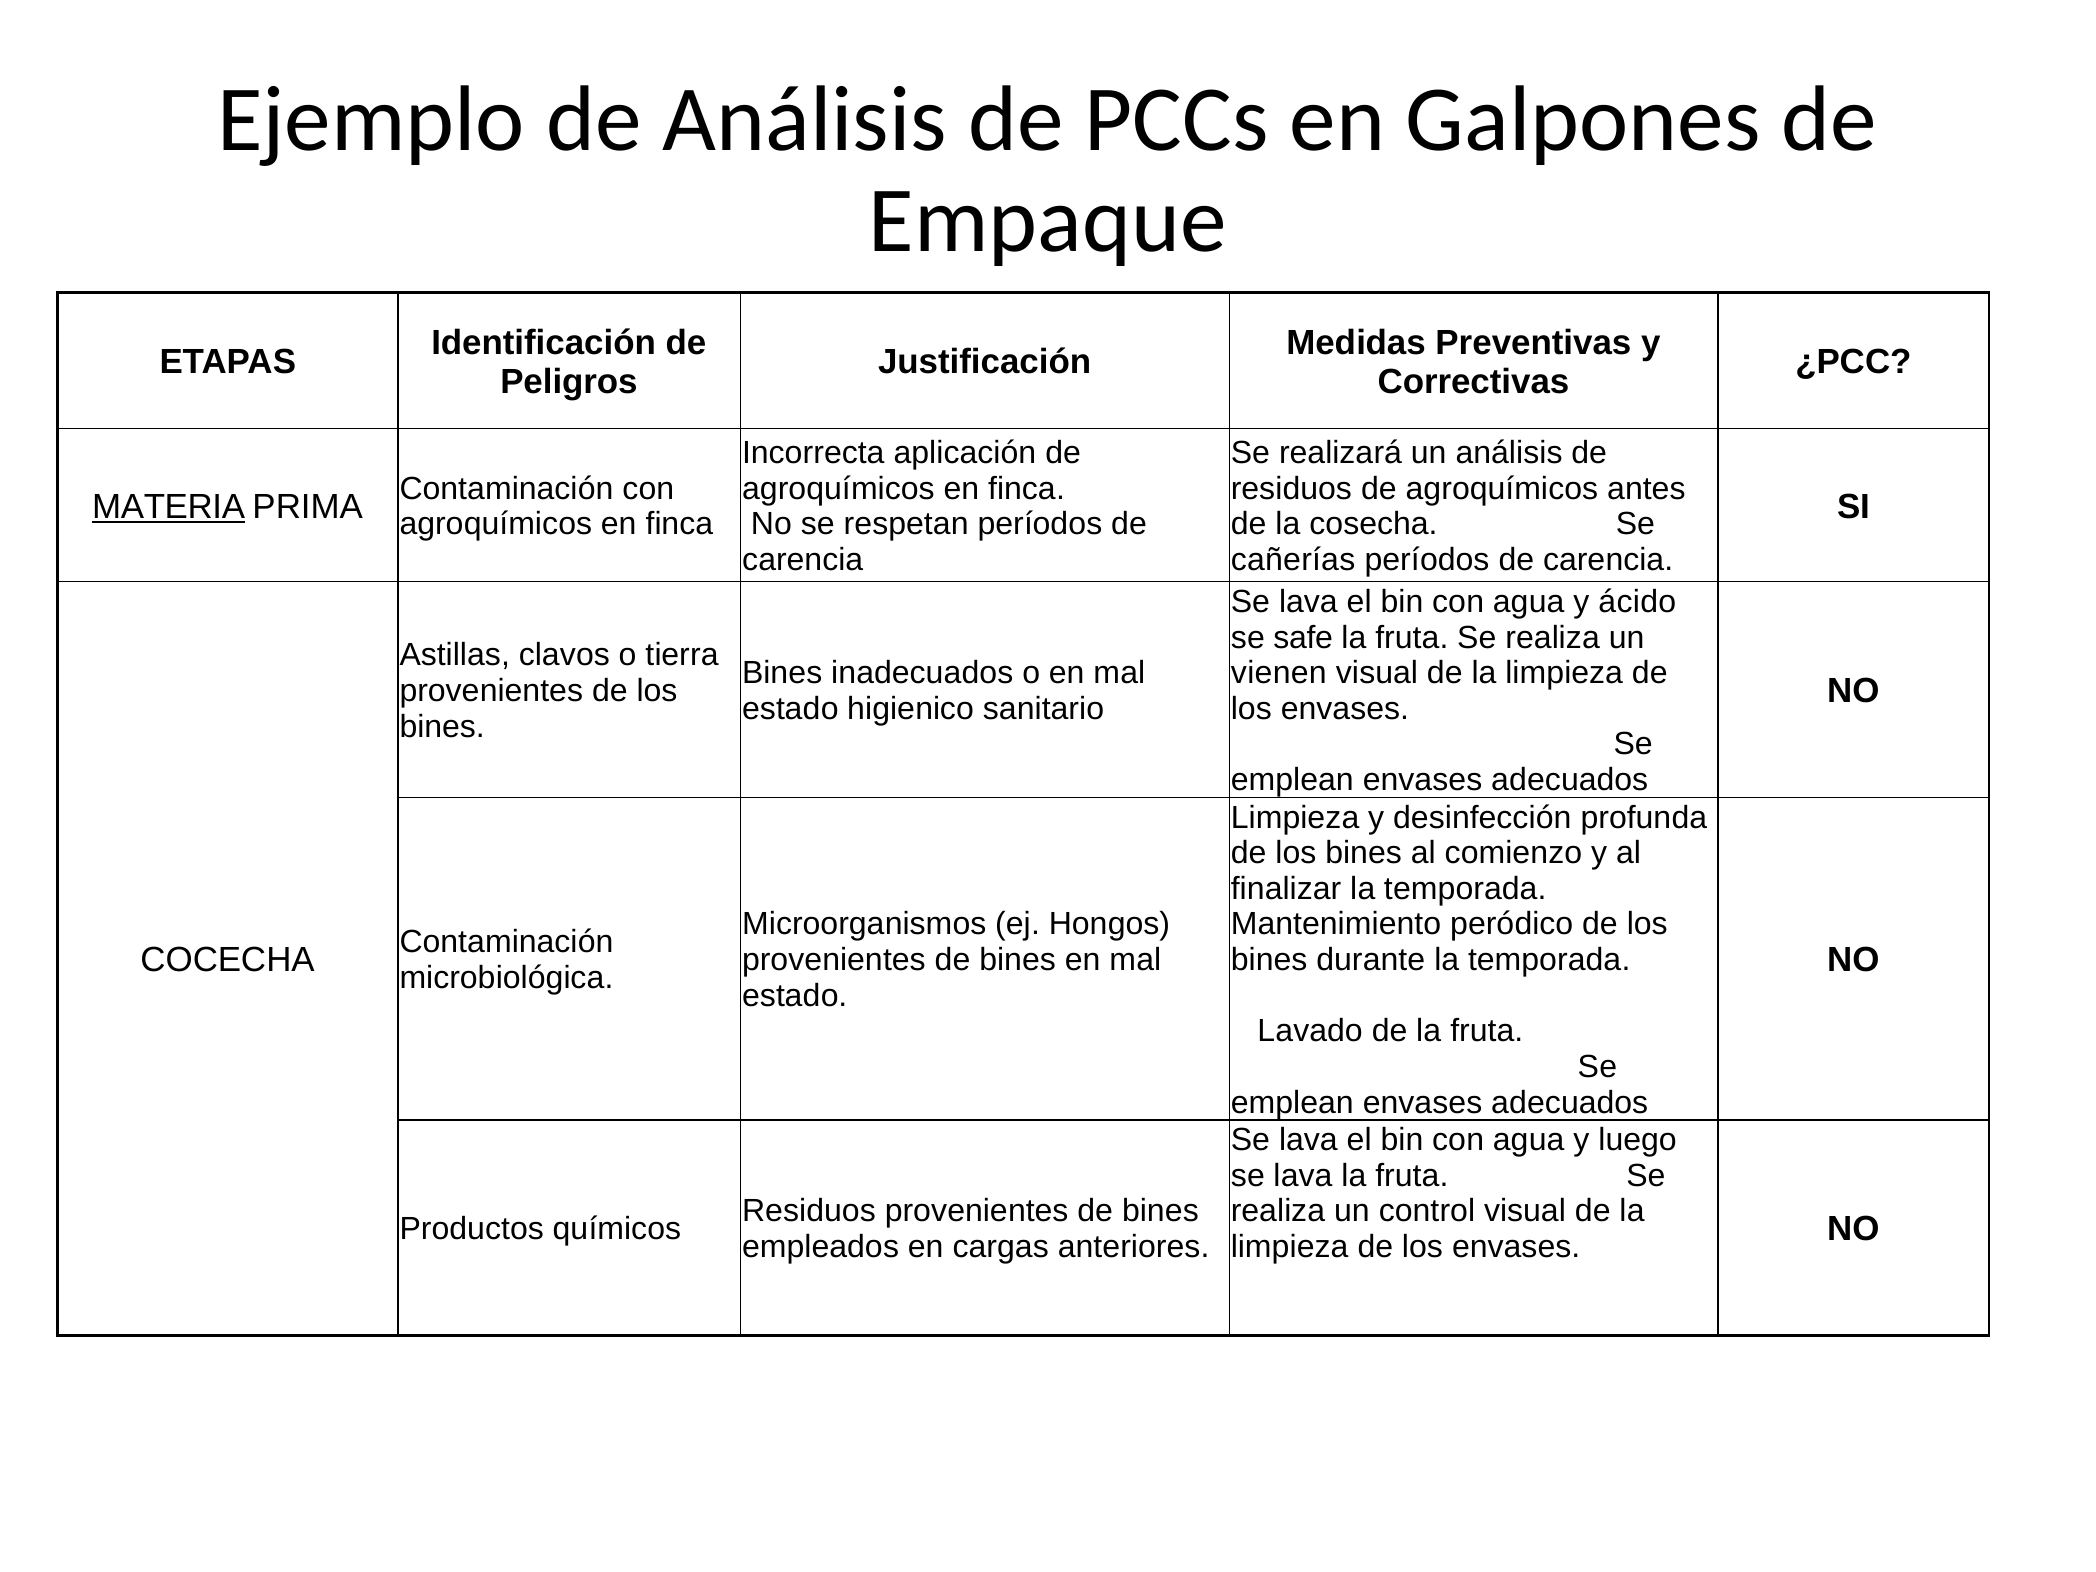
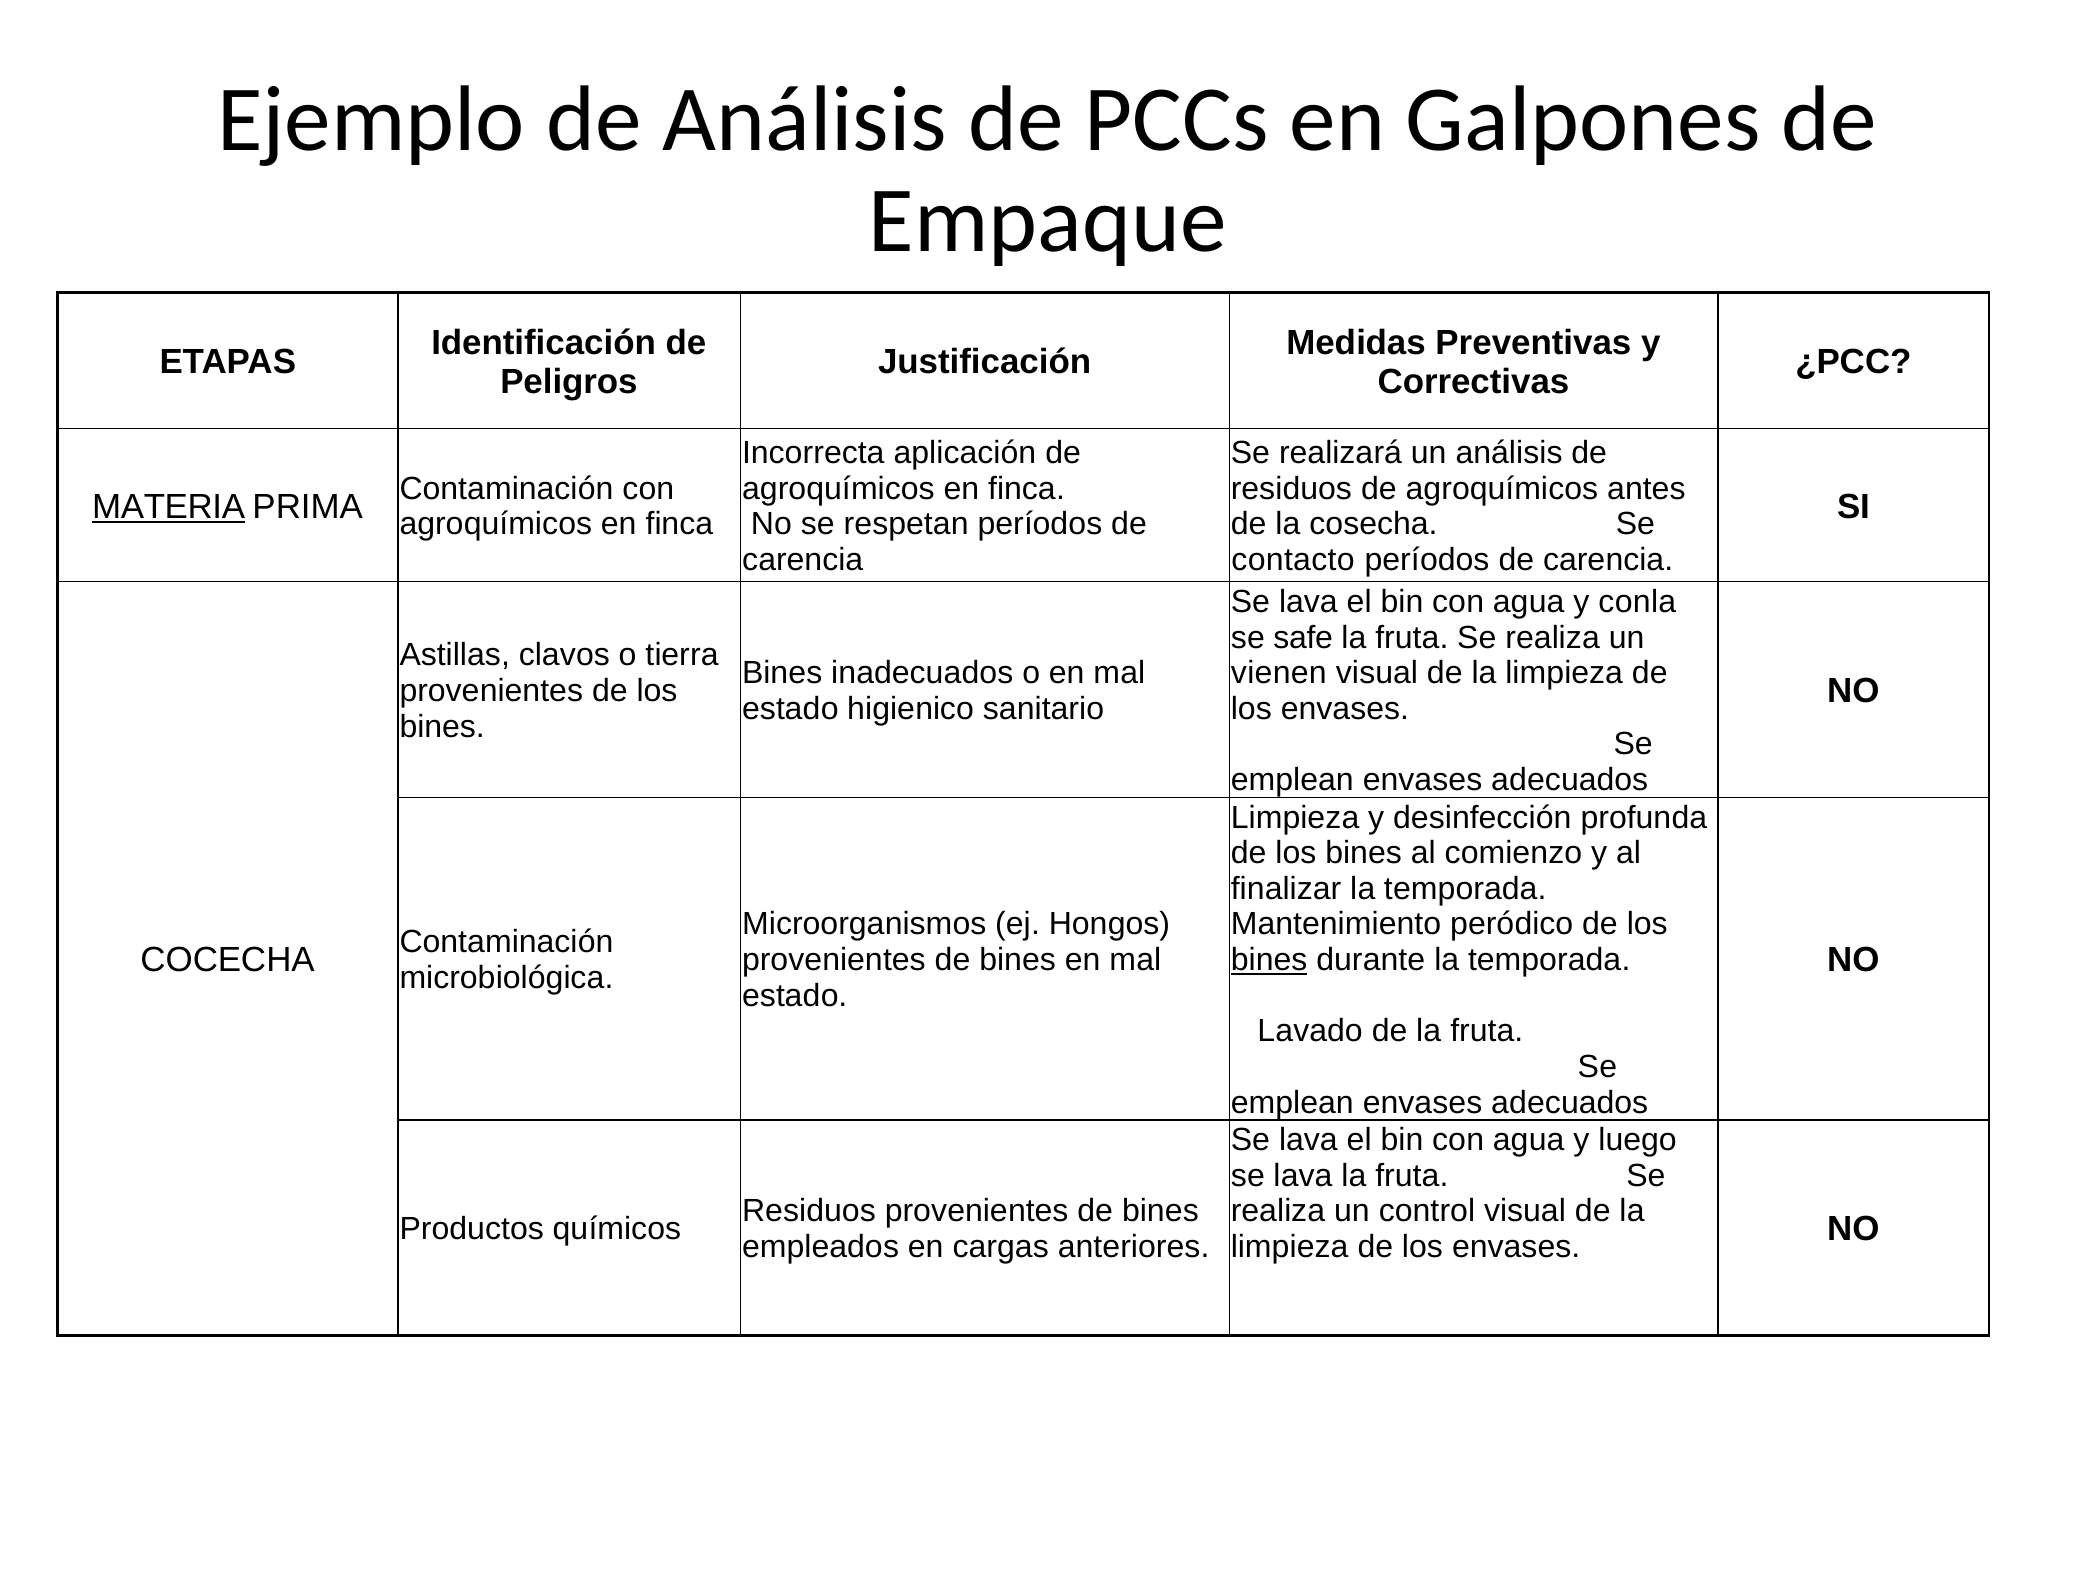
cañerías: cañerías -> contacto (1293, 560)
ácido: ácido -> conla (1637, 602)
bines underline: none -> present (1269, 960)
